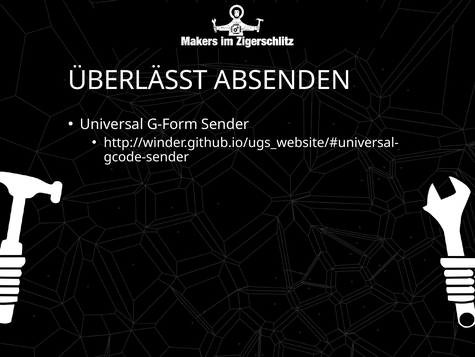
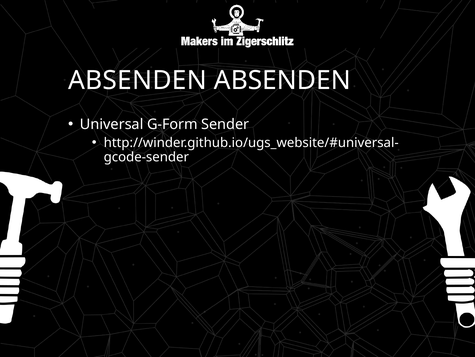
ÜBERLÄSST: ÜBERLÄSST -> ABSENDEN (137, 80)
